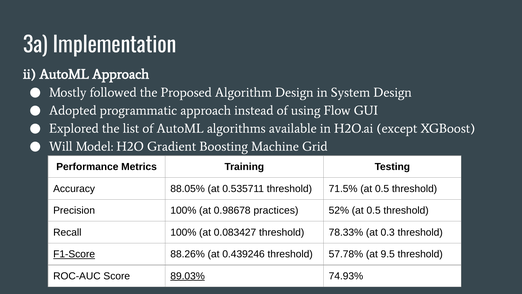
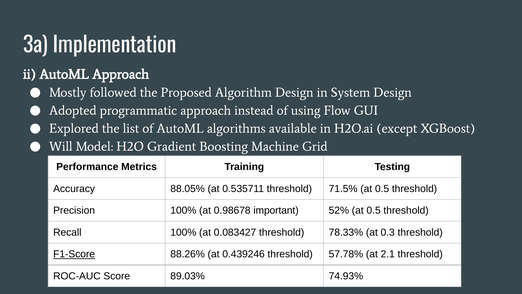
practices: practices -> important (276, 210)
9.5: 9.5 -> 2.1 (388, 254)
89.03% underline: present -> none (188, 276)
